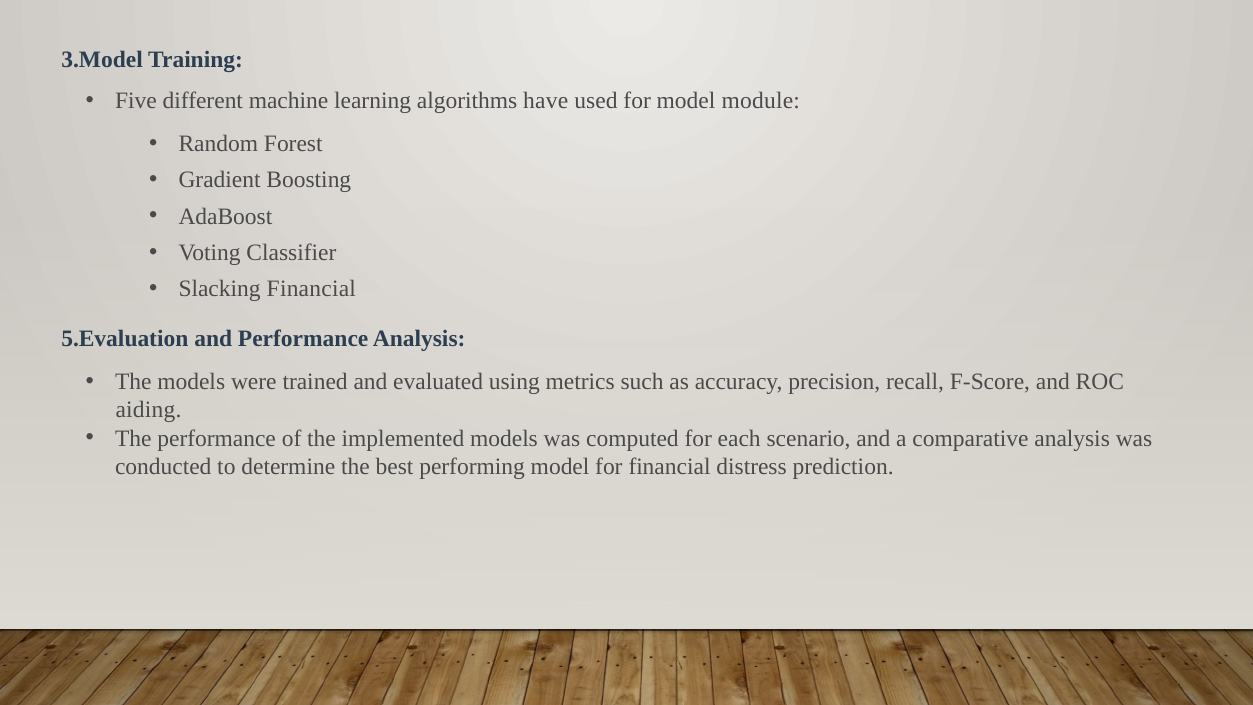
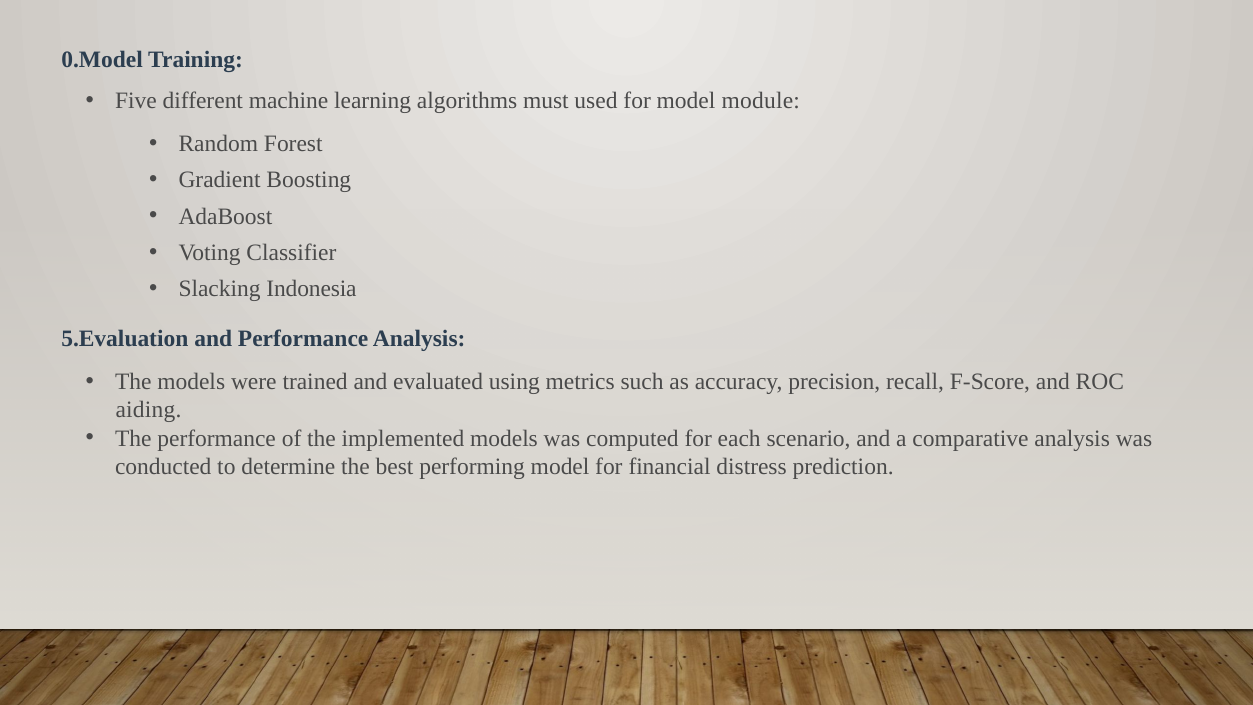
3.Model: 3.Model -> 0.Model (102, 59)
have: have -> must (546, 101)
Slacking Financial: Financial -> Indonesia (312, 289)
